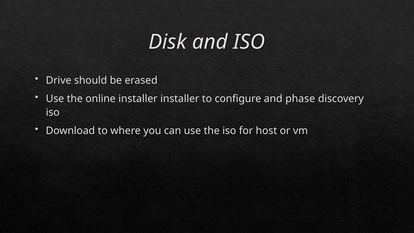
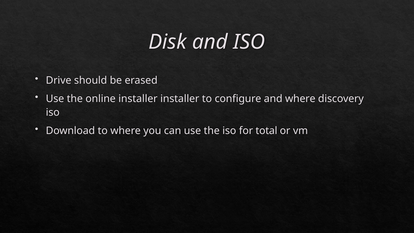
and phase: phase -> where (300, 99)
host: host -> total (266, 131)
